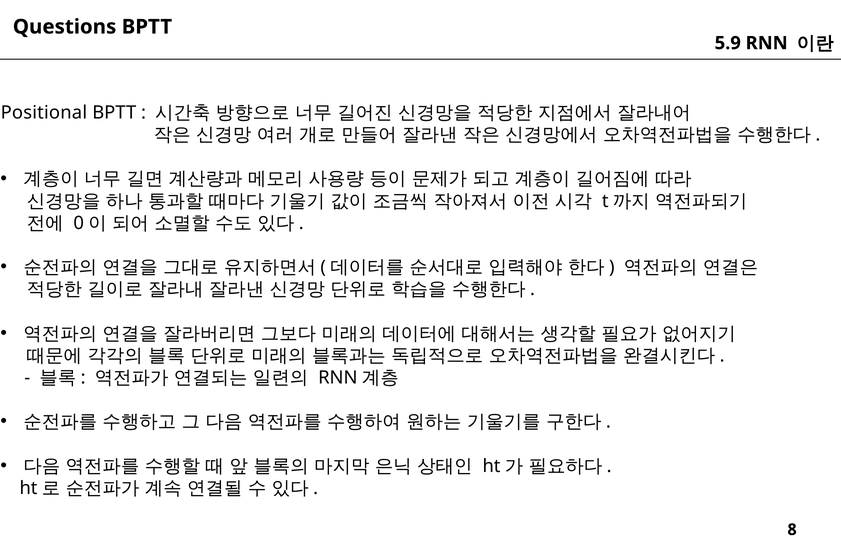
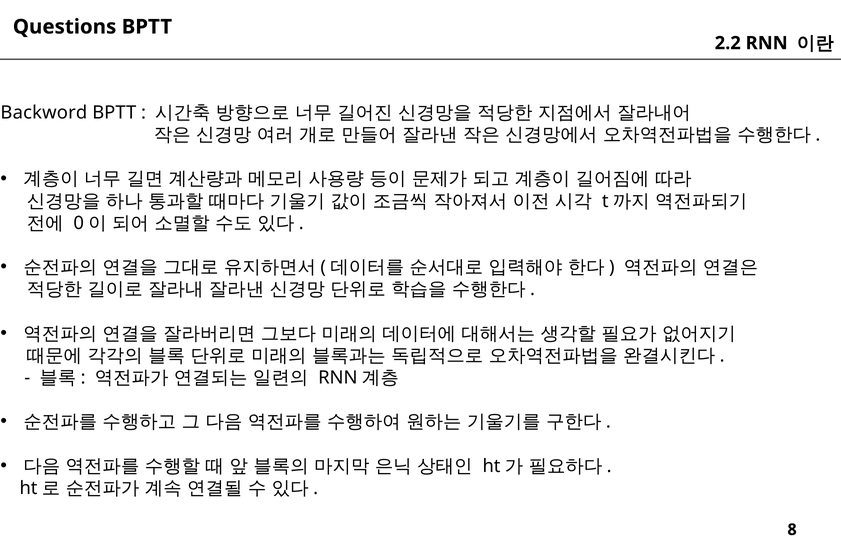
5.9: 5.9 -> 2.2 (728, 43)
Positional: Positional -> Backword (44, 113)
